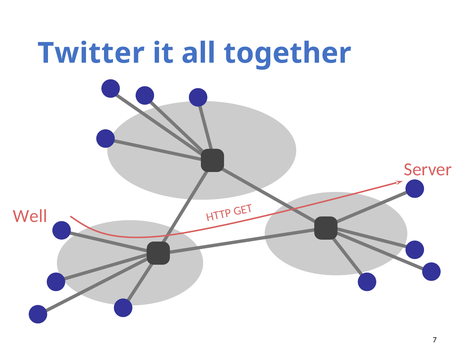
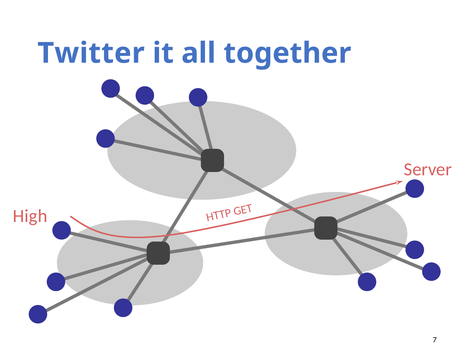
Well: Well -> High (30, 216)
